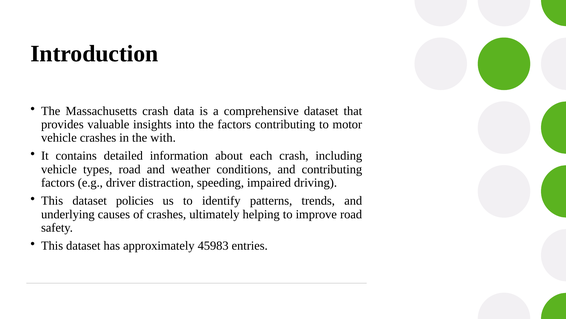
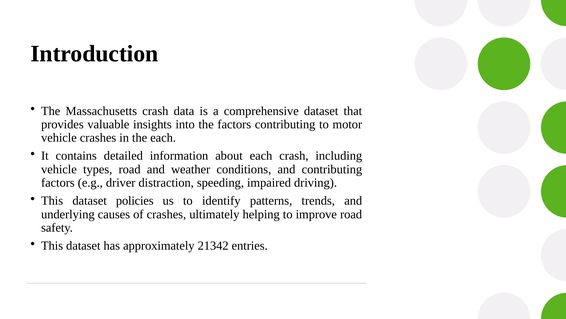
the with: with -> each (163, 137)
45983: 45983 -> 21342 (213, 245)
